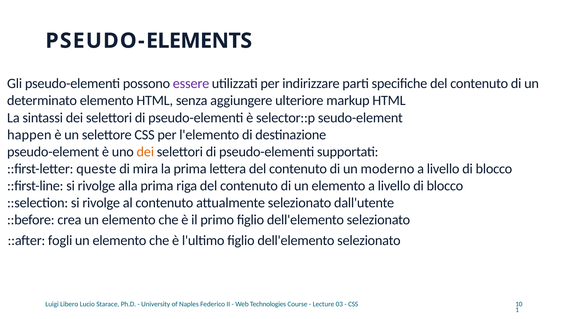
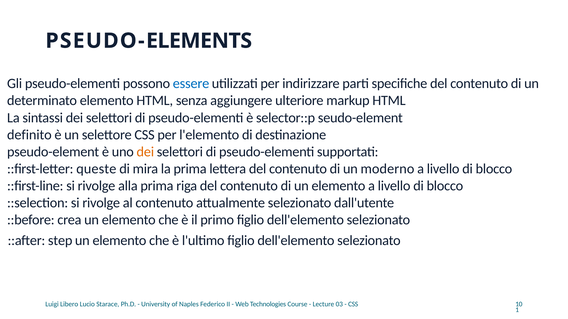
essere colour: purple -> blue (191, 84)
happen: happen -> definito (29, 135)
fogli: fogli -> step (60, 241)
